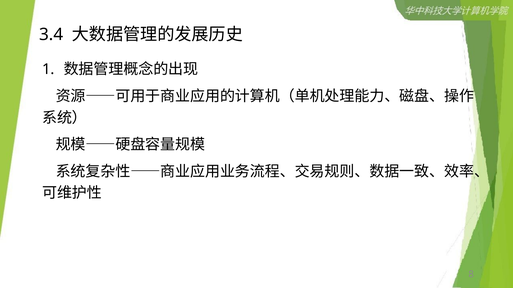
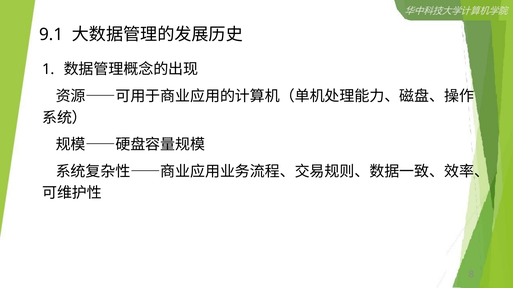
3.4: 3.4 -> 9.1 (51, 35)
